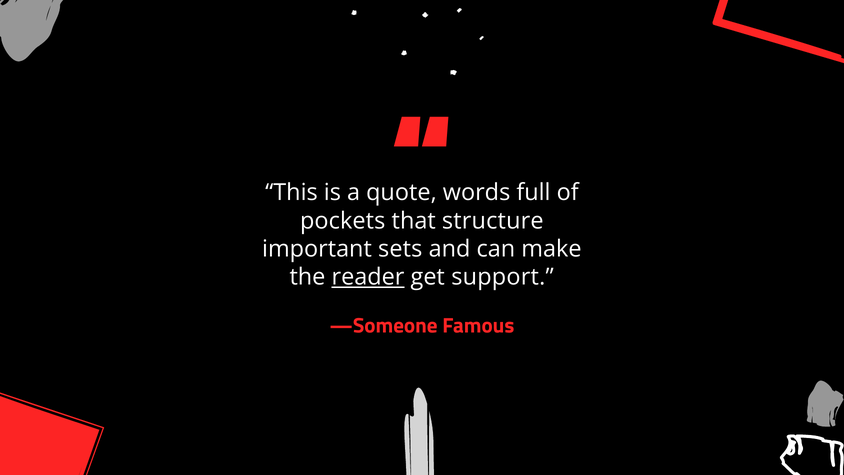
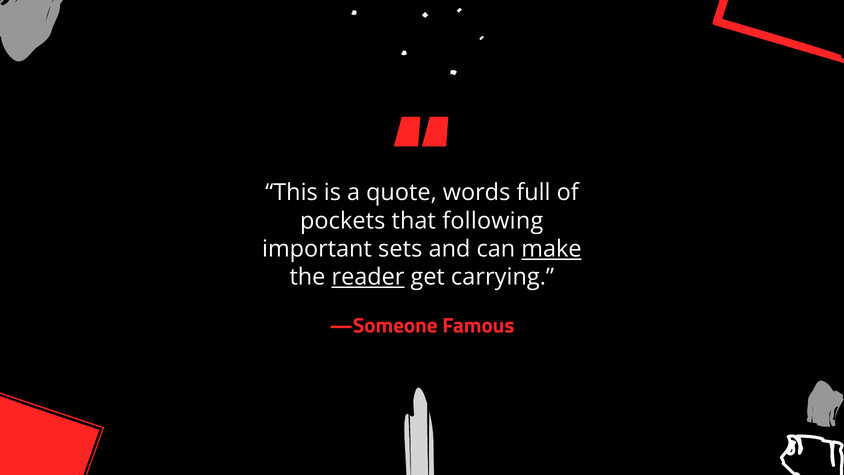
structure: structure -> following (493, 221)
make underline: none -> present (551, 249)
support: support -> carrying (503, 277)
